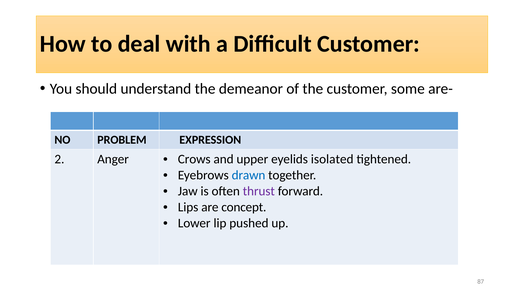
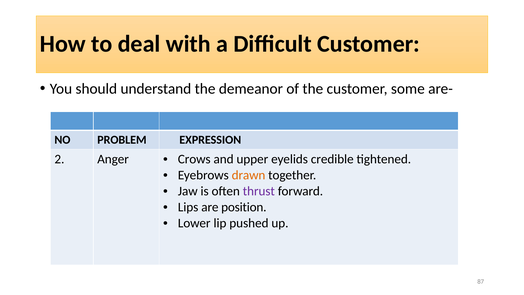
isolated: isolated -> credible (332, 159)
drawn colour: blue -> orange (249, 175)
concept: concept -> position (244, 207)
